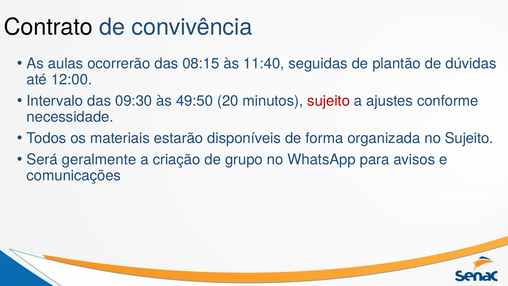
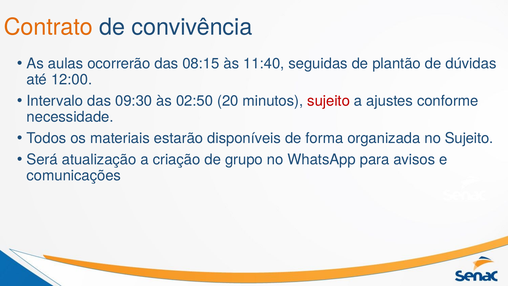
Contrato colour: black -> orange (48, 27)
49:50: 49:50 -> 02:50 (195, 101)
geralmente: geralmente -> atualização (99, 159)
